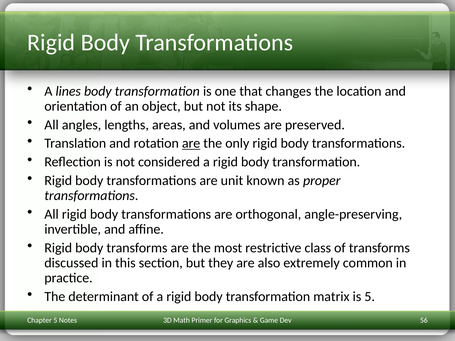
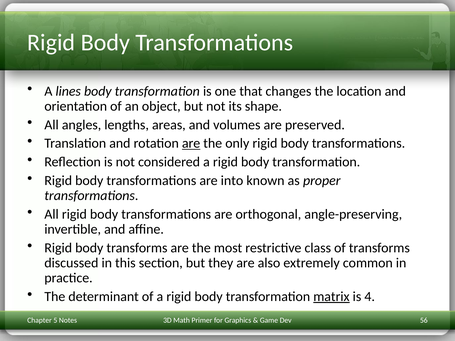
unit: unit -> into (232, 181)
matrix underline: none -> present (331, 297)
is 5: 5 -> 4 (370, 297)
